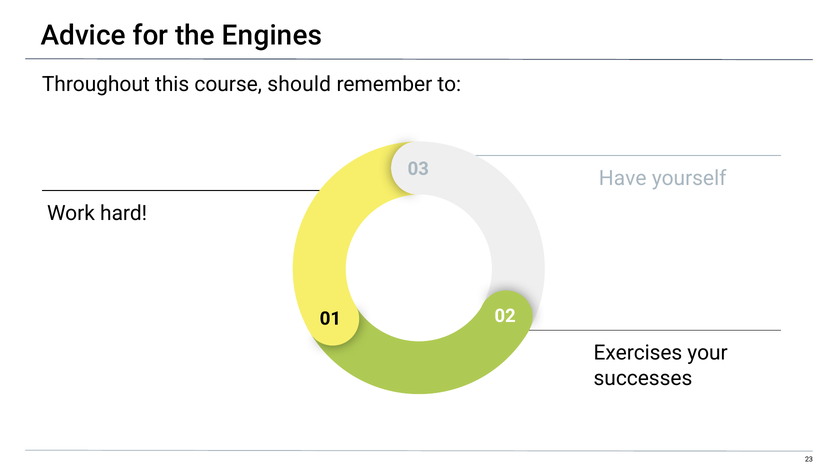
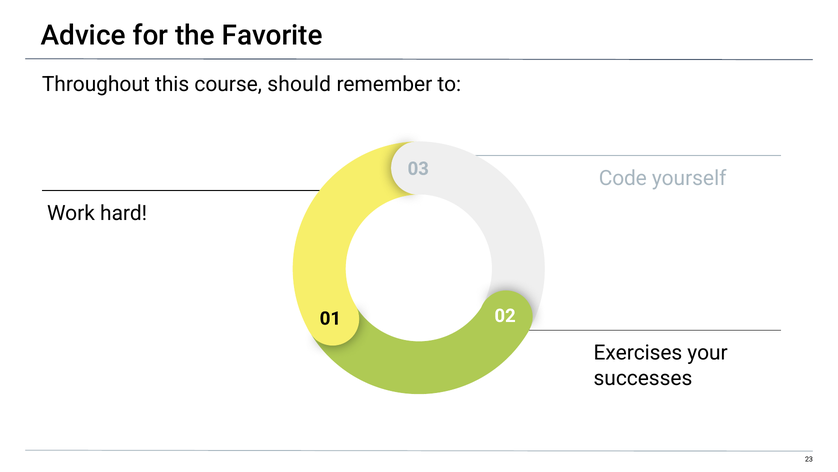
Engines: Engines -> Favorite (272, 35)
Have: Have -> Code (623, 178)
